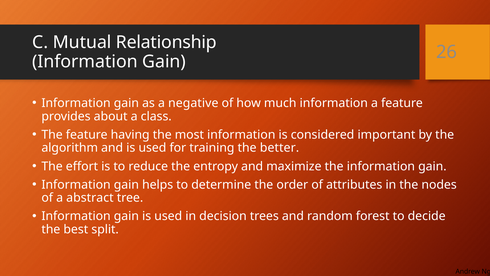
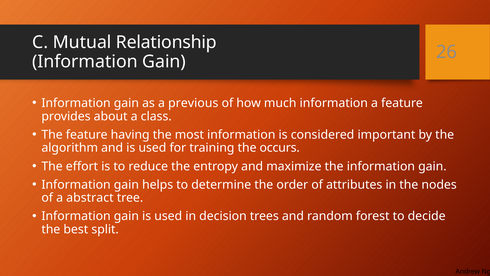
negative: negative -> previous (193, 103)
better: better -> occurs (280, 148)
